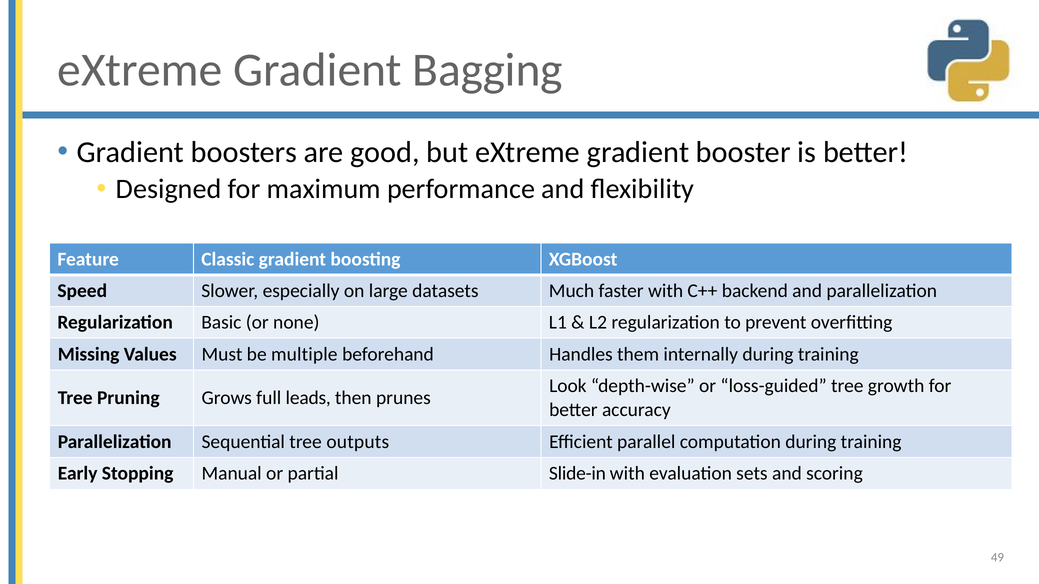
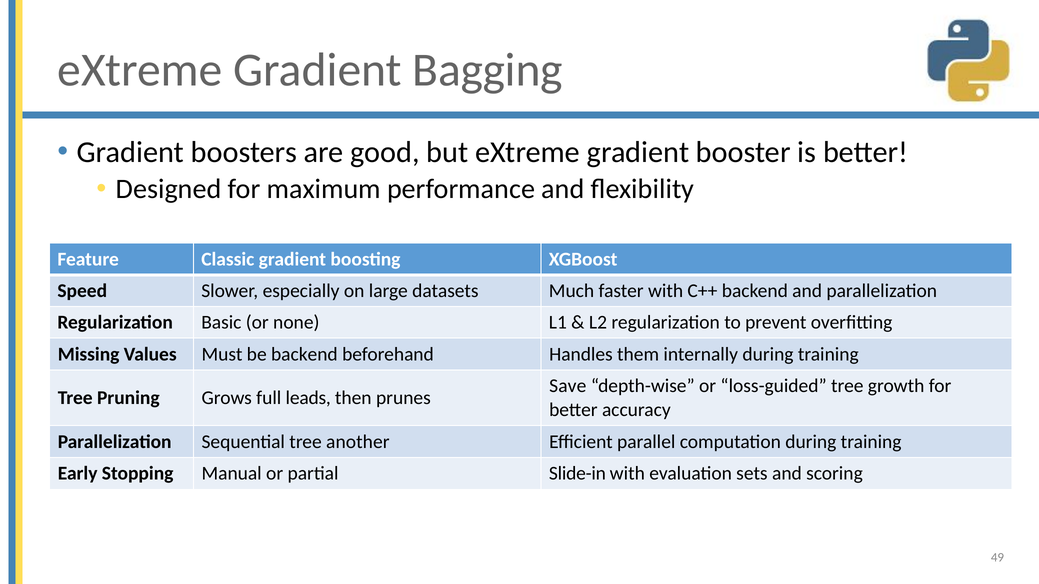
be multiple: multiple -> backend (304, 354)
Look: Look -> Save (568, 386)
outputs: outputs -> another (358, 442)
